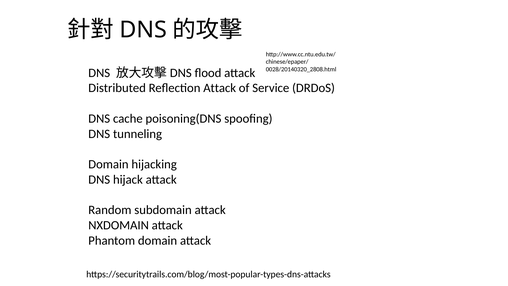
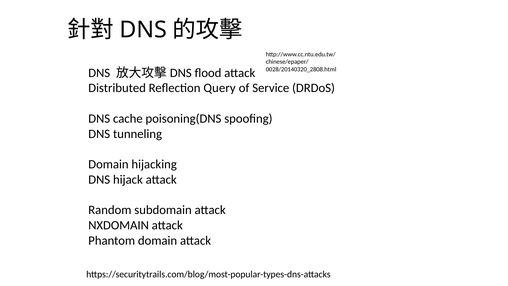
Reflection Attack: Attack -> Query (220, 88)
